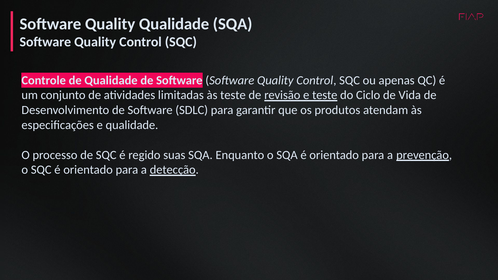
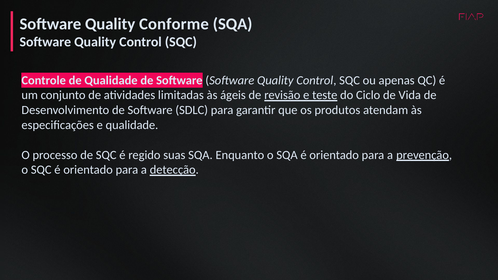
Quality Qualidade: Qualidade -> Conforme (174, 24)
às teste: teste -> ágeis (233, 95)
